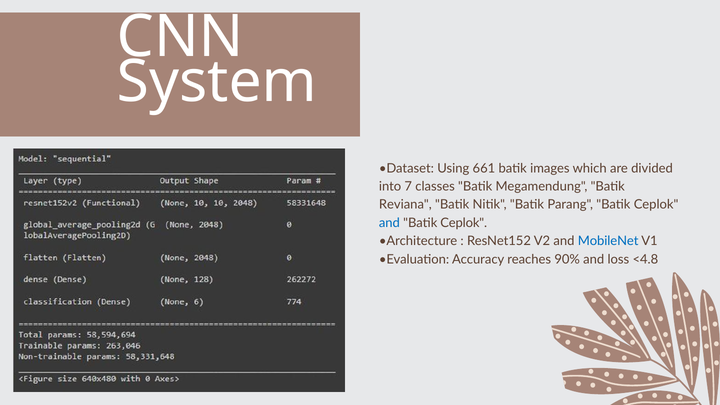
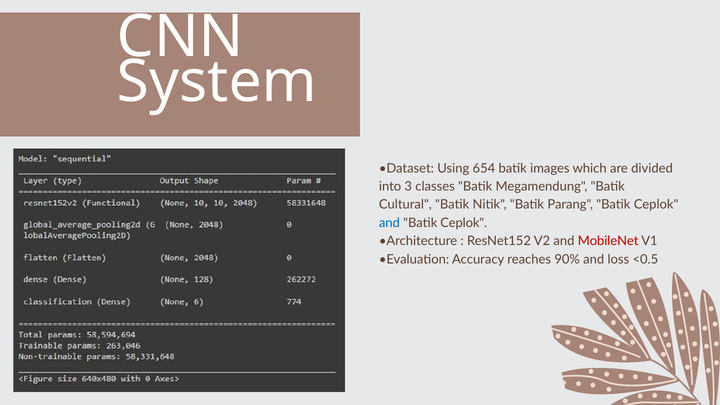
661: 661 -> 654 (484, 168)
7: 7 -> 3 (408, 186)
Reviana: Reviana -> Cultural (405, 205)
MobileNet colour: blue -> red (608, 241)
<4.8: <4.8 -> <0.5 (645, 259)
